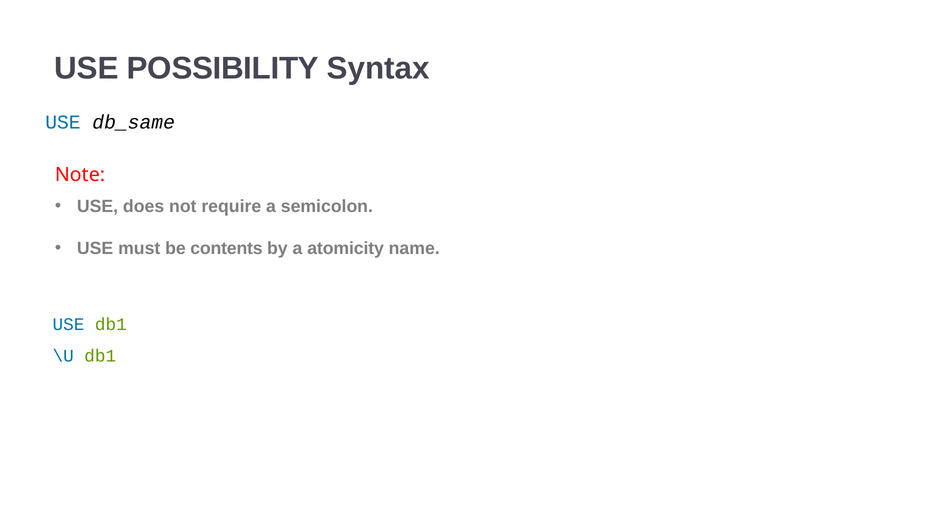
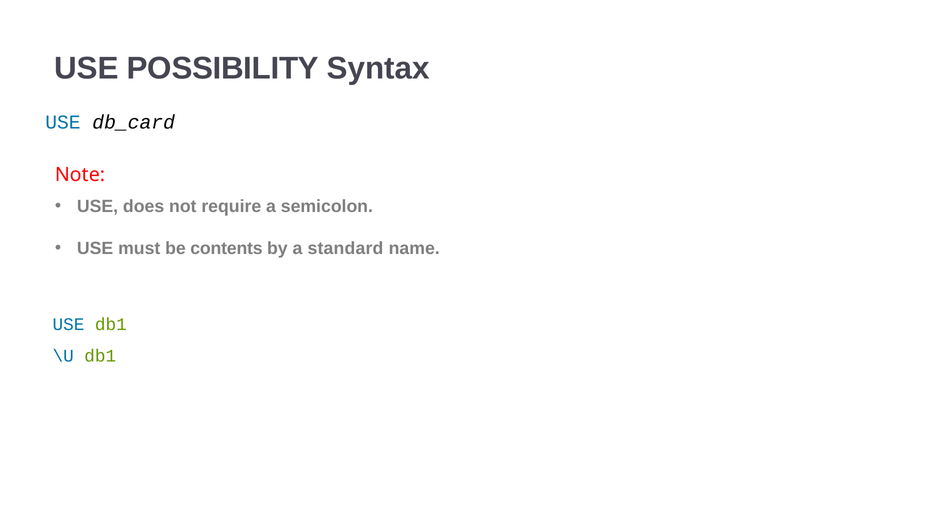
db_same: db_same -> db_card (134, 122)
atomicity: atomicity -> standard (345, 249)
